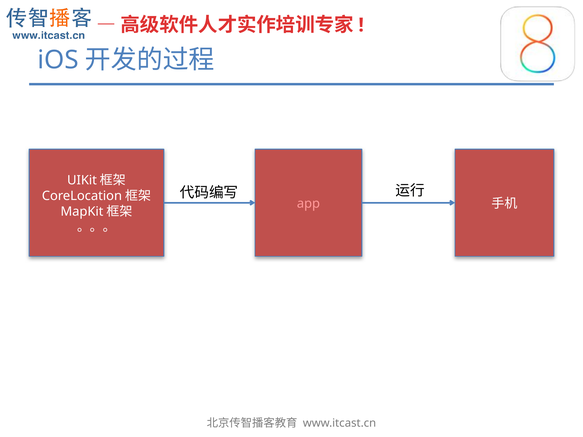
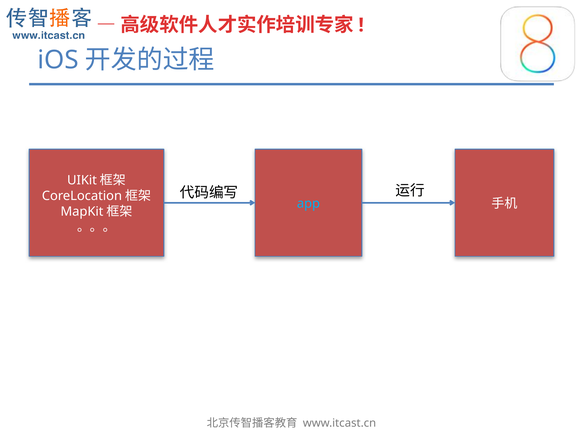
app colour: pink -> light blue (308, 204)
